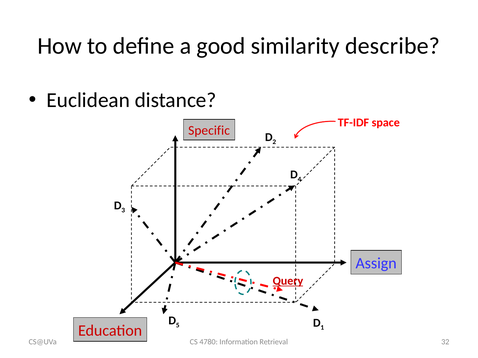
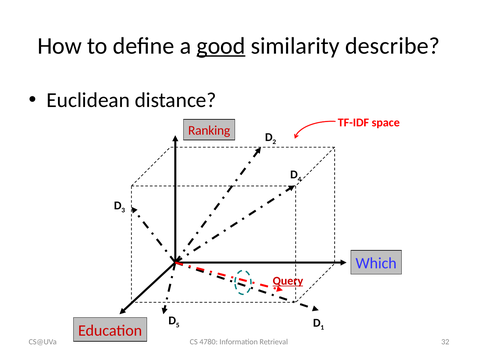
good underline: none -> present (221, 46)
Specific: Specific -> Ranking (209, 131)
Assign: Assign -> Which (376, 264)
